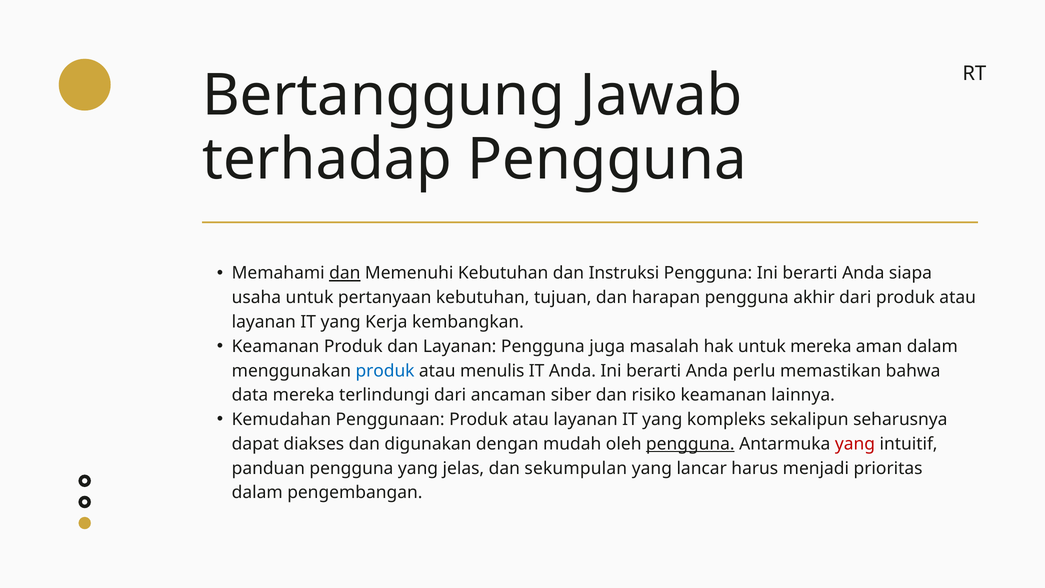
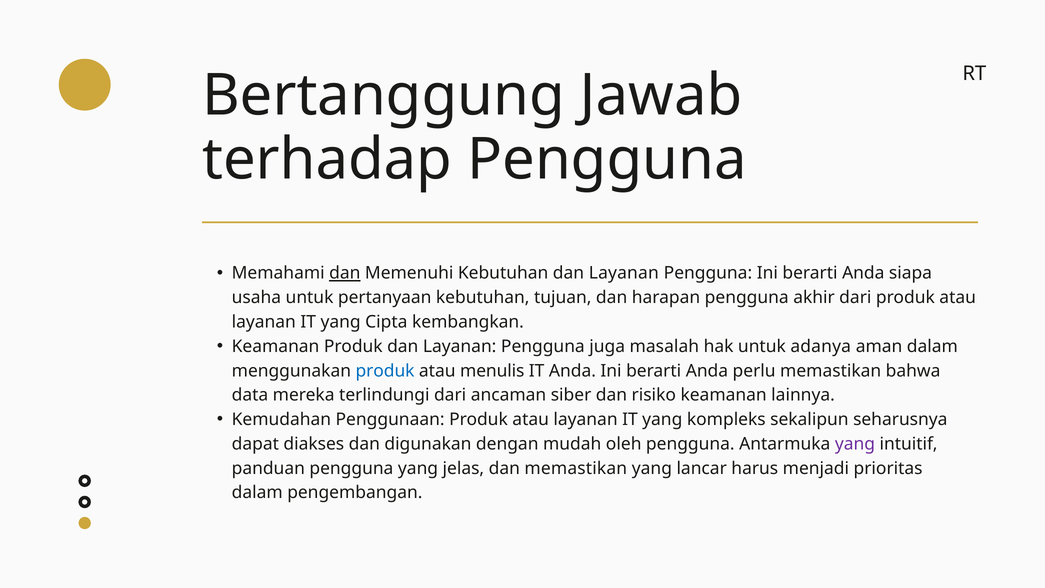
Kebutuhan dan Instruksi: Instruksi -> Layanan (624, 273)
Kerja: Kerja -> Cipta (386, 322)
untuk mereka: mereka -> adanya (821, 346)
pengguna underline: present -> none (690, 444)
yang colour: red -> purple (855, 444)
dan sekumpulan: sekumpulan -> memastikan (576, 468)
